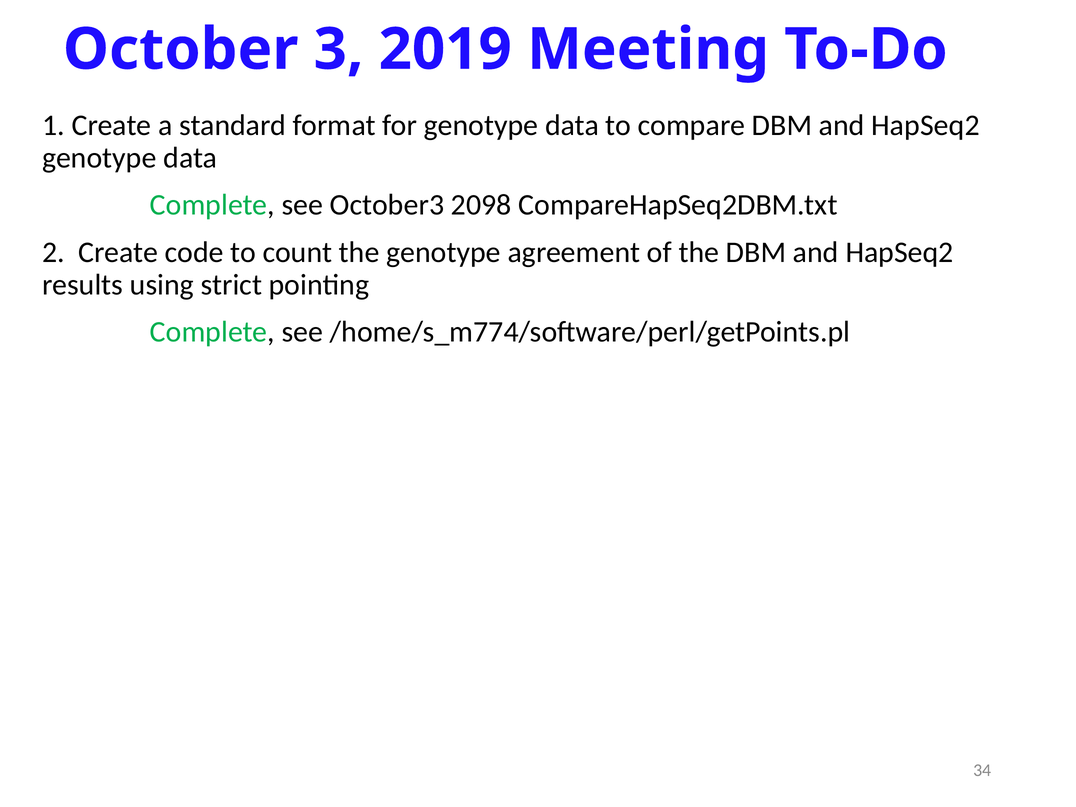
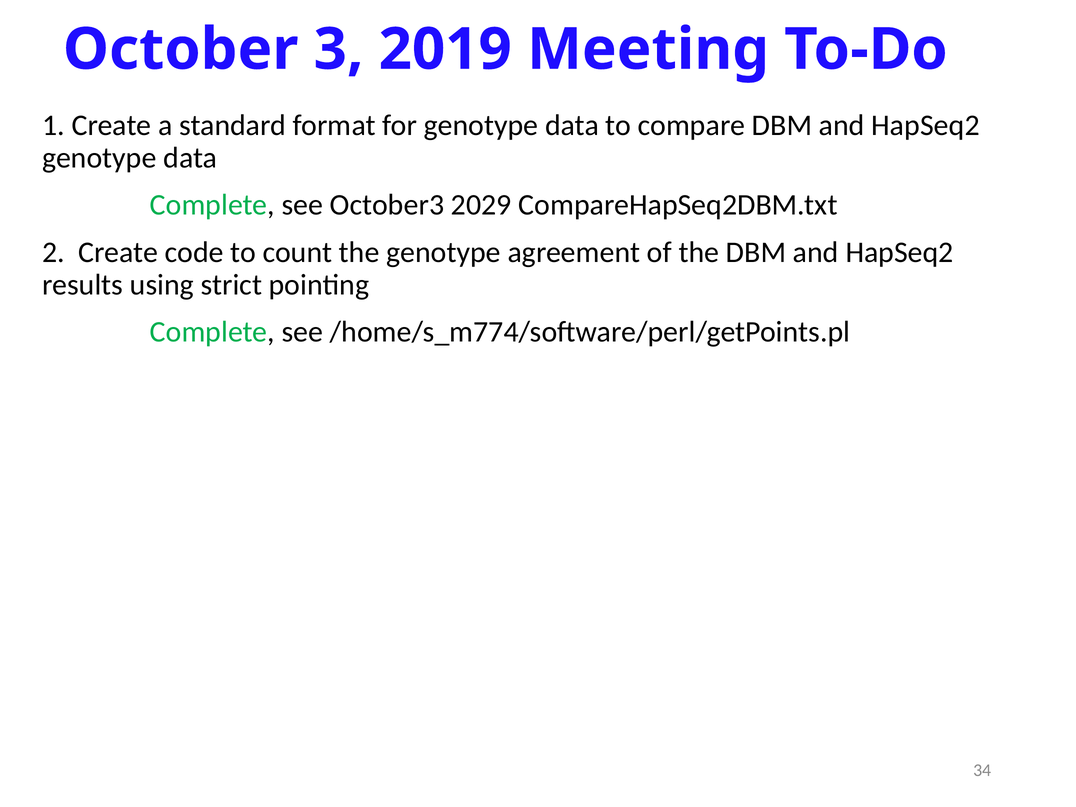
2098: 2098 -> 2029 (481, 205)
